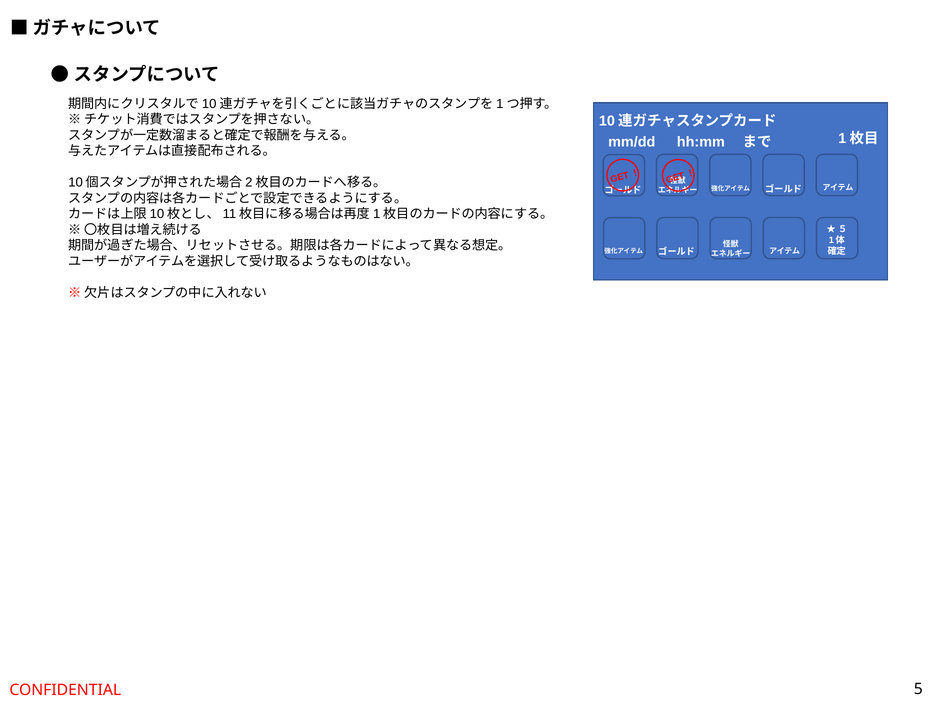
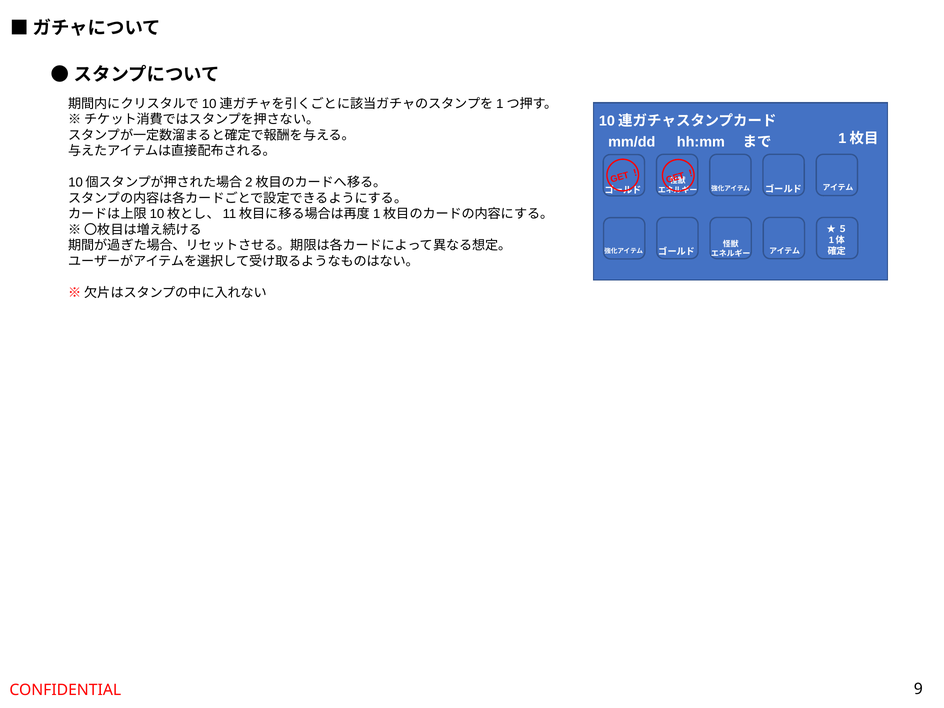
5: 5 -> 9 (918, 689)
